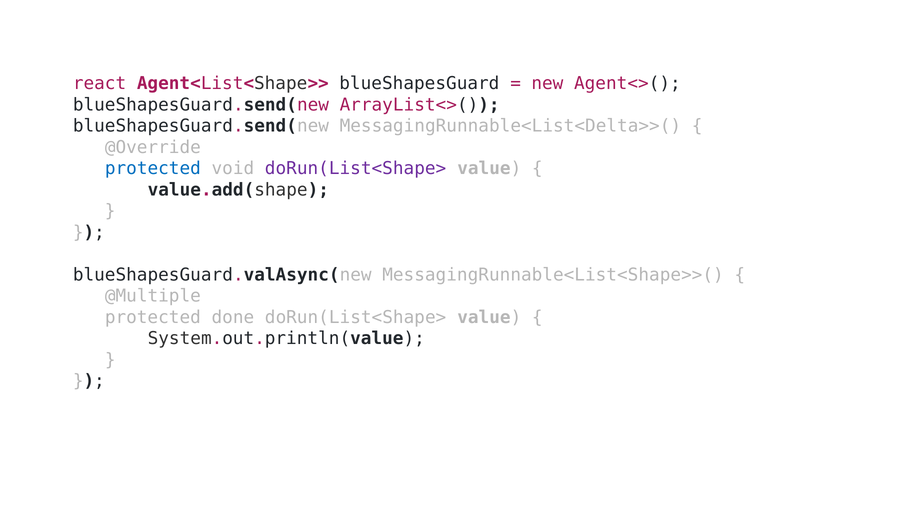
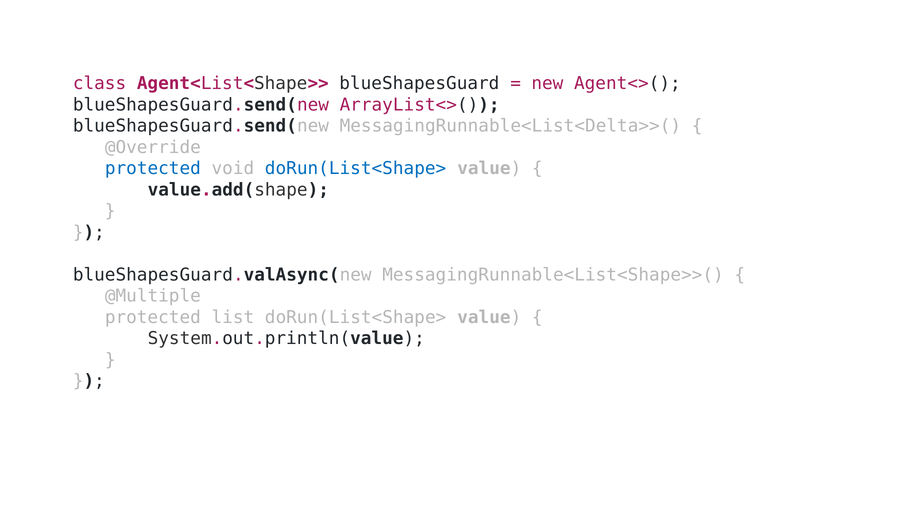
react: react -> class (100, 84)
doRun(List<Shape> colour: purple -> blue (356, 169)
done: done -> list (233, 317)
